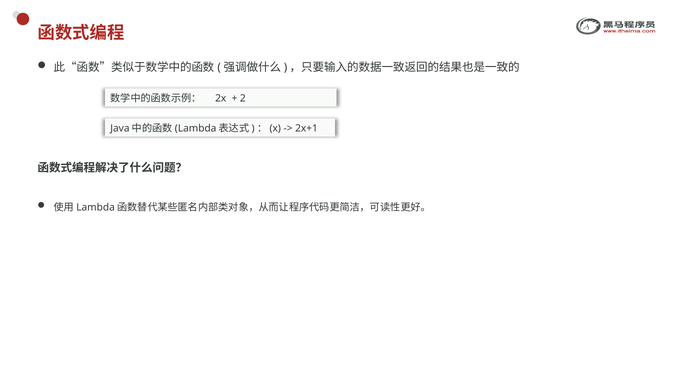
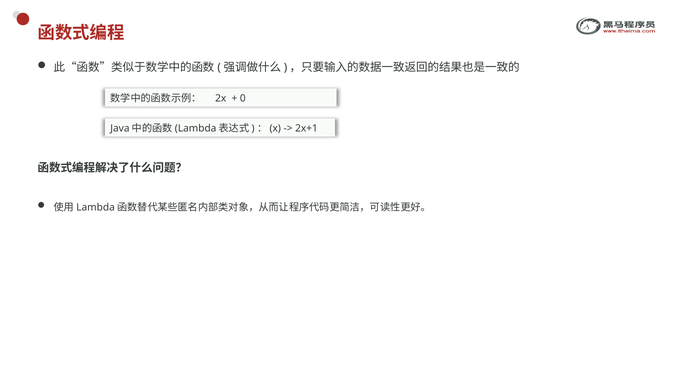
2: 2 -> 0 (243, 98)
